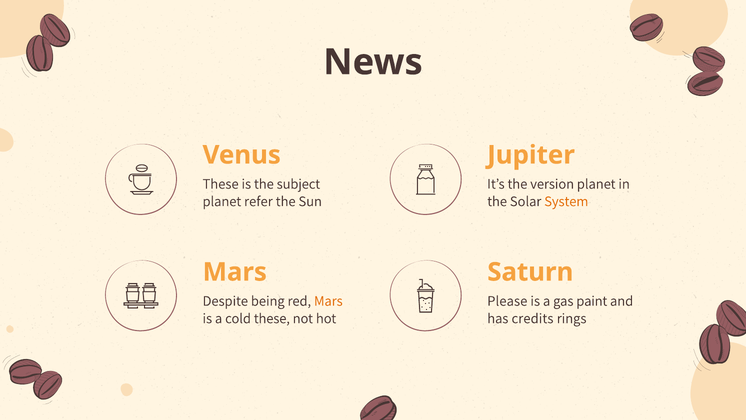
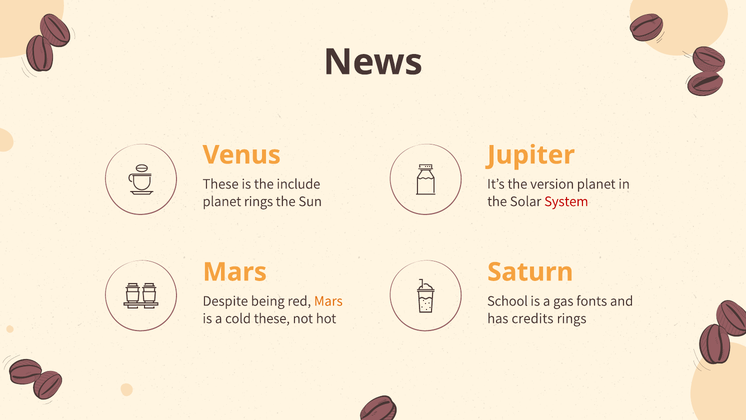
subject: subject -> include (298, 184)
planet refer: refer -> rings (259, 201)
System colour: orange -> red (566, 201)
Please: Please -> School (507, 301)
paint: paint -> fonts (592, 301)
